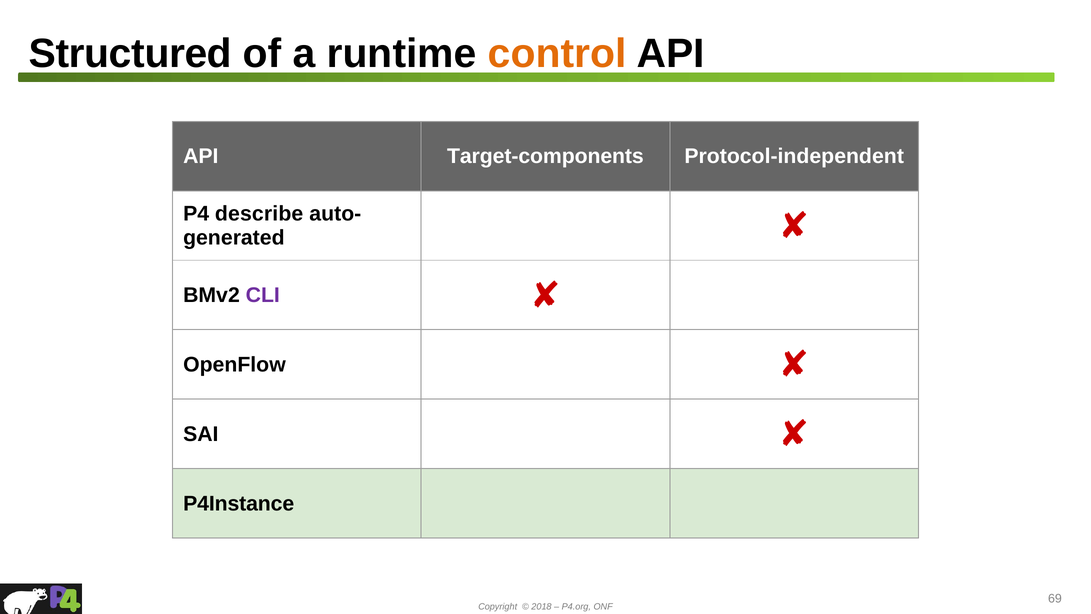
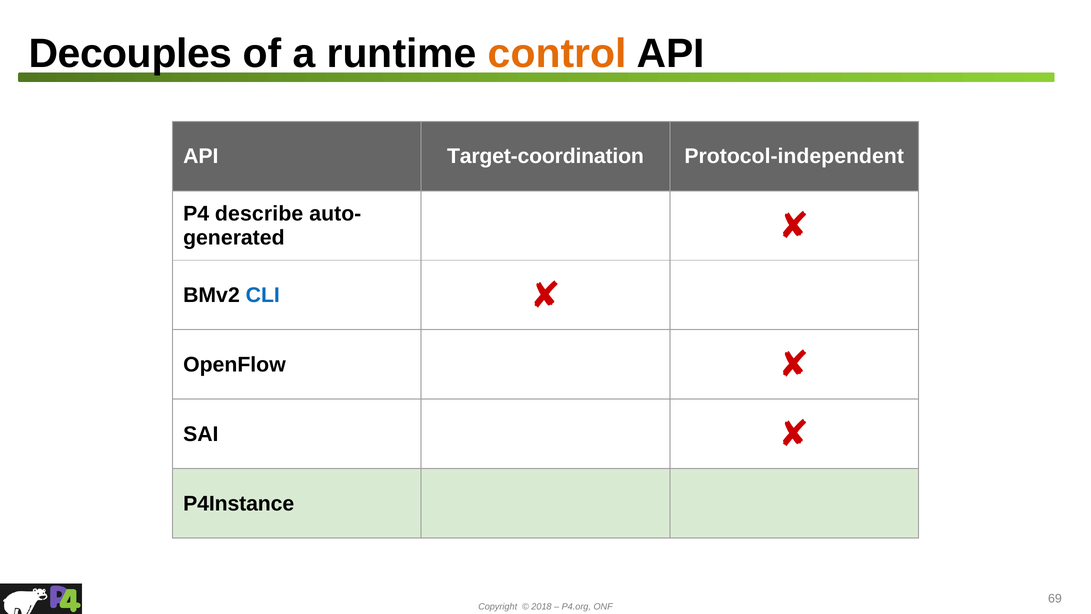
Structured: Structured -> Decouples (130, 54)
Target-components: Target-components -> Target-coordination (545, 156)
CLI colour: purple -> blue (263, 295)
